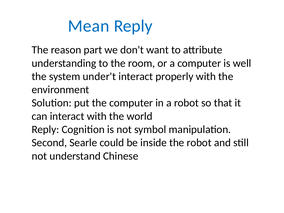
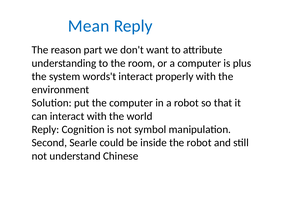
well: well -> plus (242, 63)
under't: under't -> words't (99, 76)
